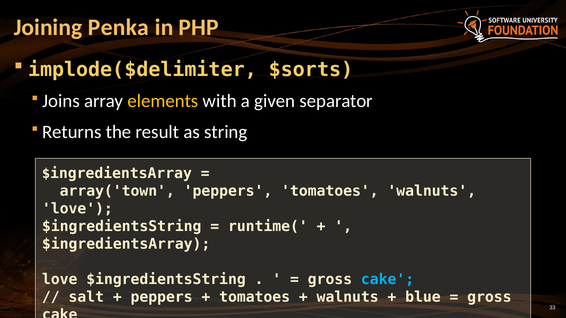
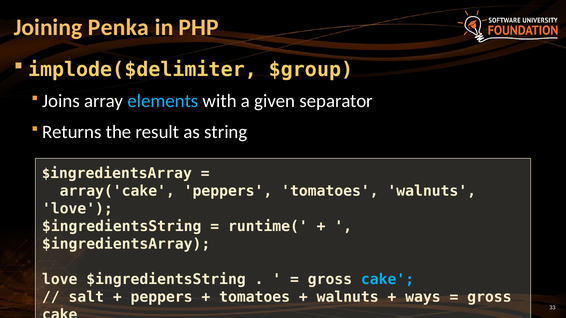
$sorts: $sorts -> $group (311, 70)
elements colour: yellow -> light blue (163, 101)
array('town: array('town -> array('cake (117, 191)
blue: blue -> ways (423, 297)
